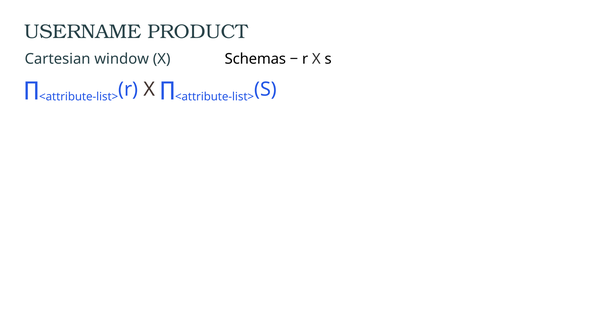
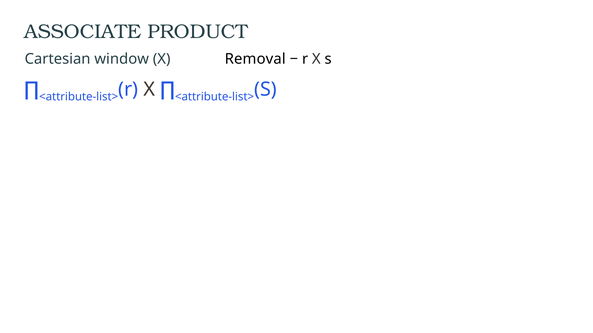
USERNAME: USERNAME -> ASSOCIATE (83, 32)
Schemas: Schemas -> Removal (255, 59)
